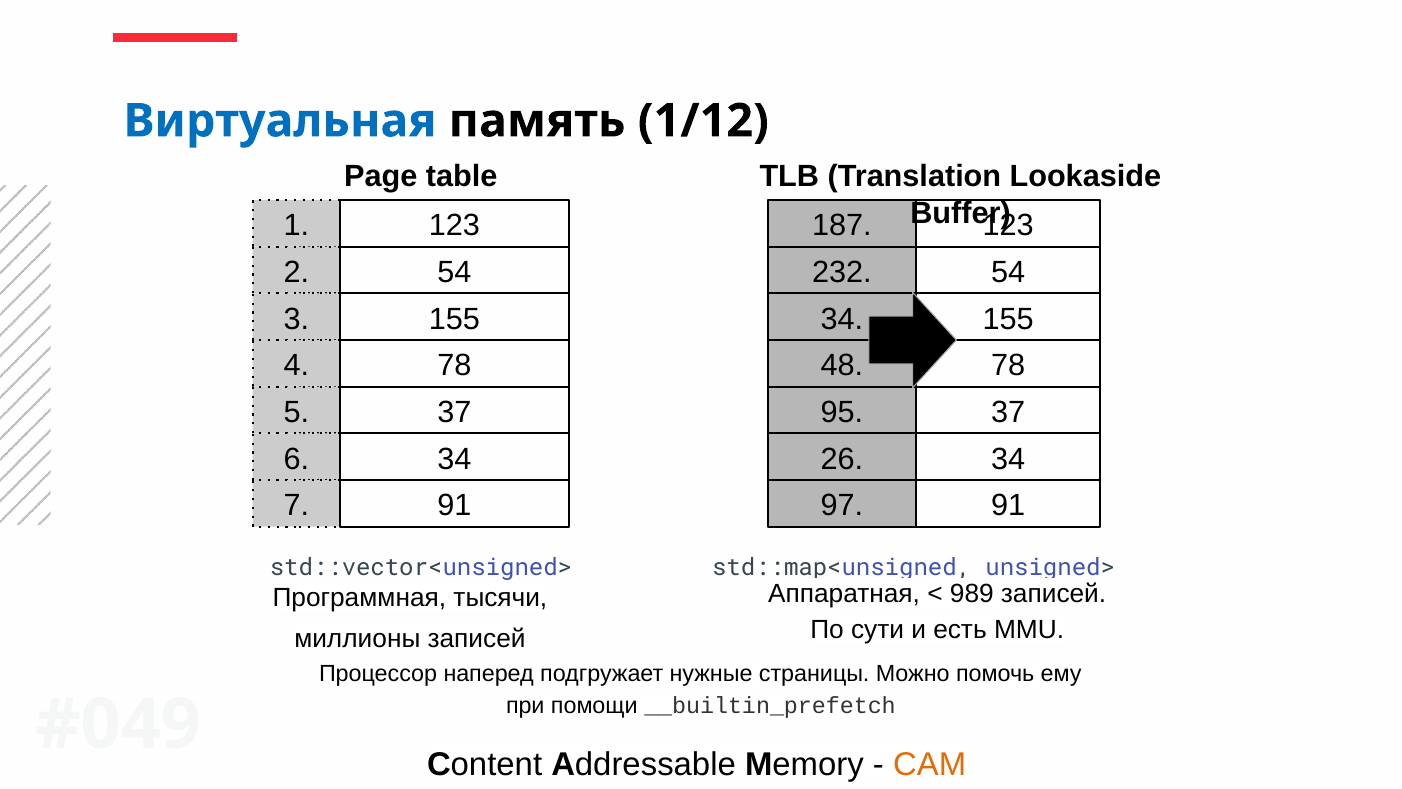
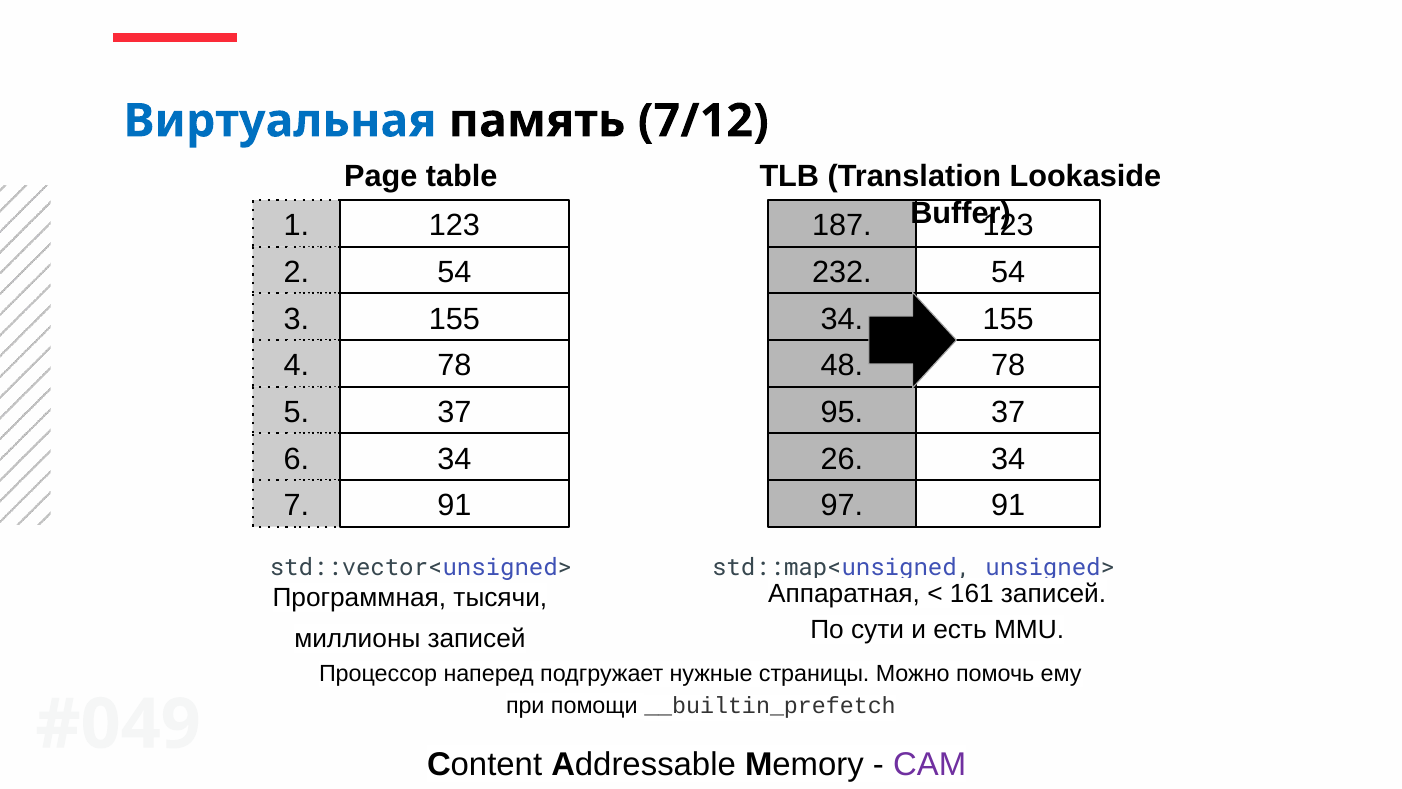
1/12: 1/12 -> 7/12 (703, 121)
989: 989 -> 161 (972, 593)
CAM colour: orange -> purple (930, 764)
